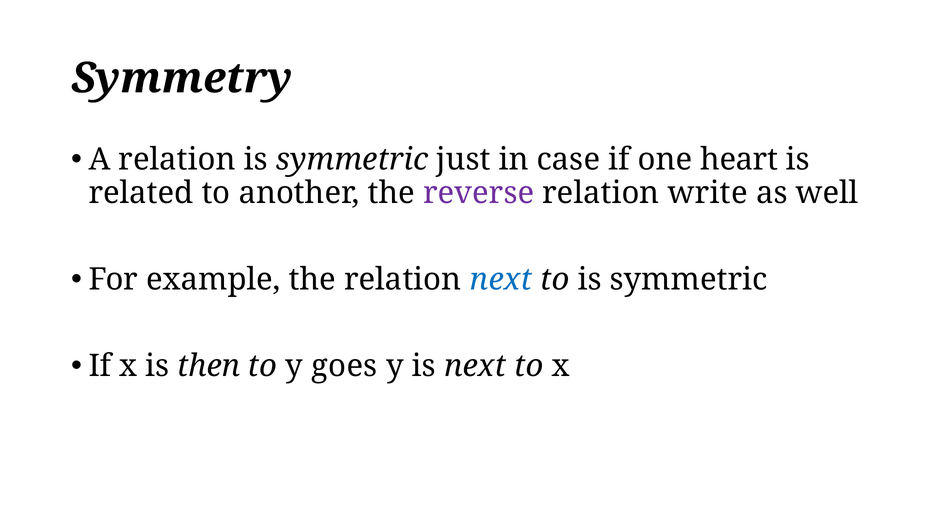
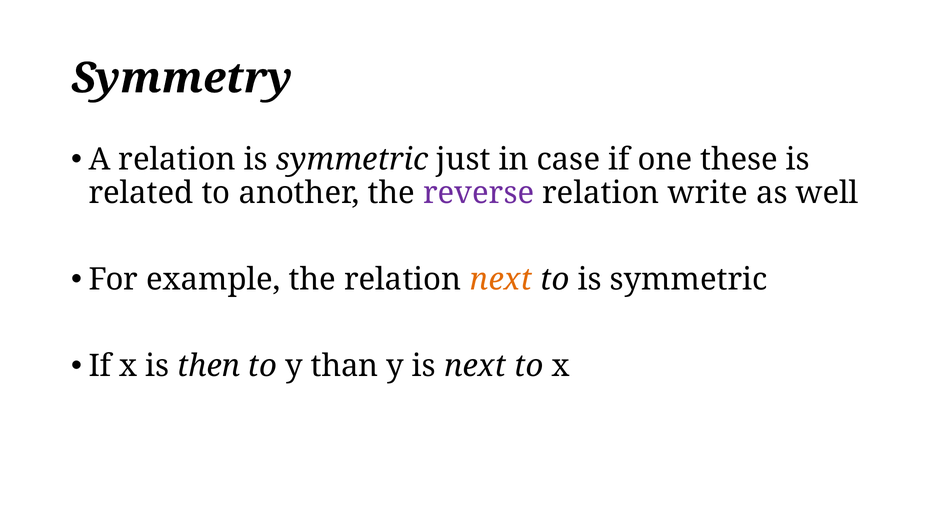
heart: heart -> these (739, 160)
next colour: blue -> orange (501, 280)
goes: goes -> than (345, 366)
